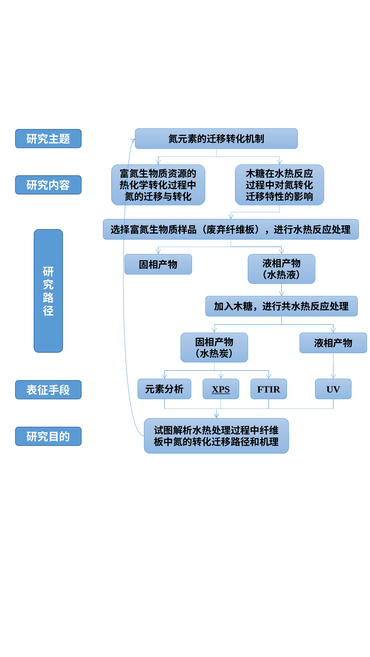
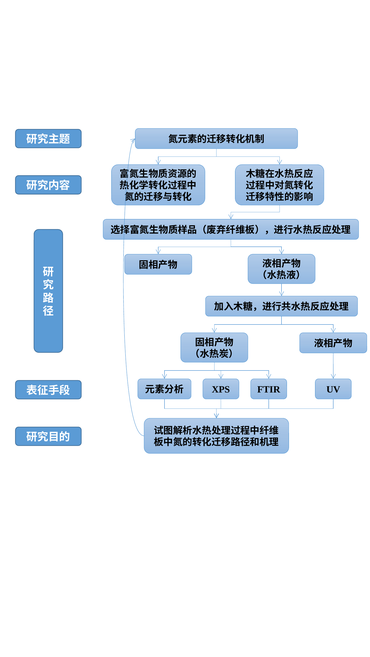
XPS underline: present -> none (221, 390)
